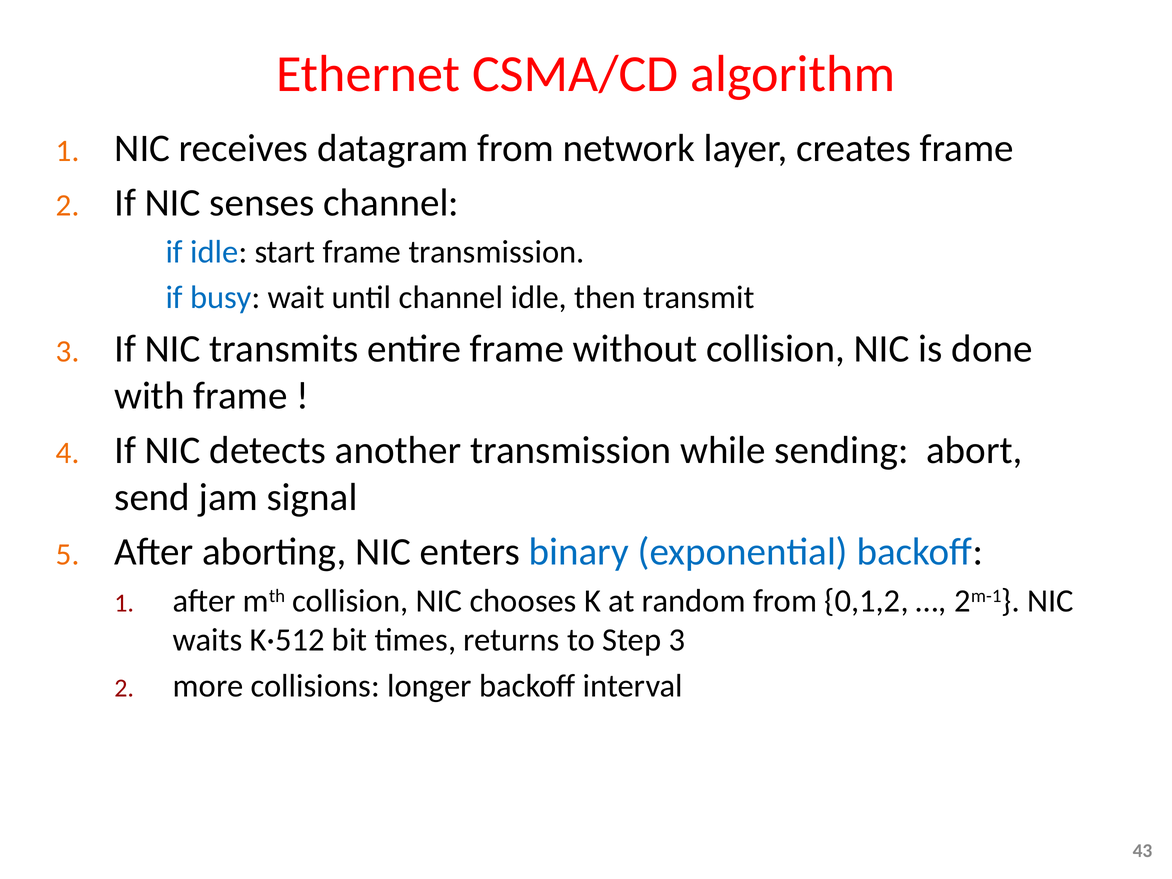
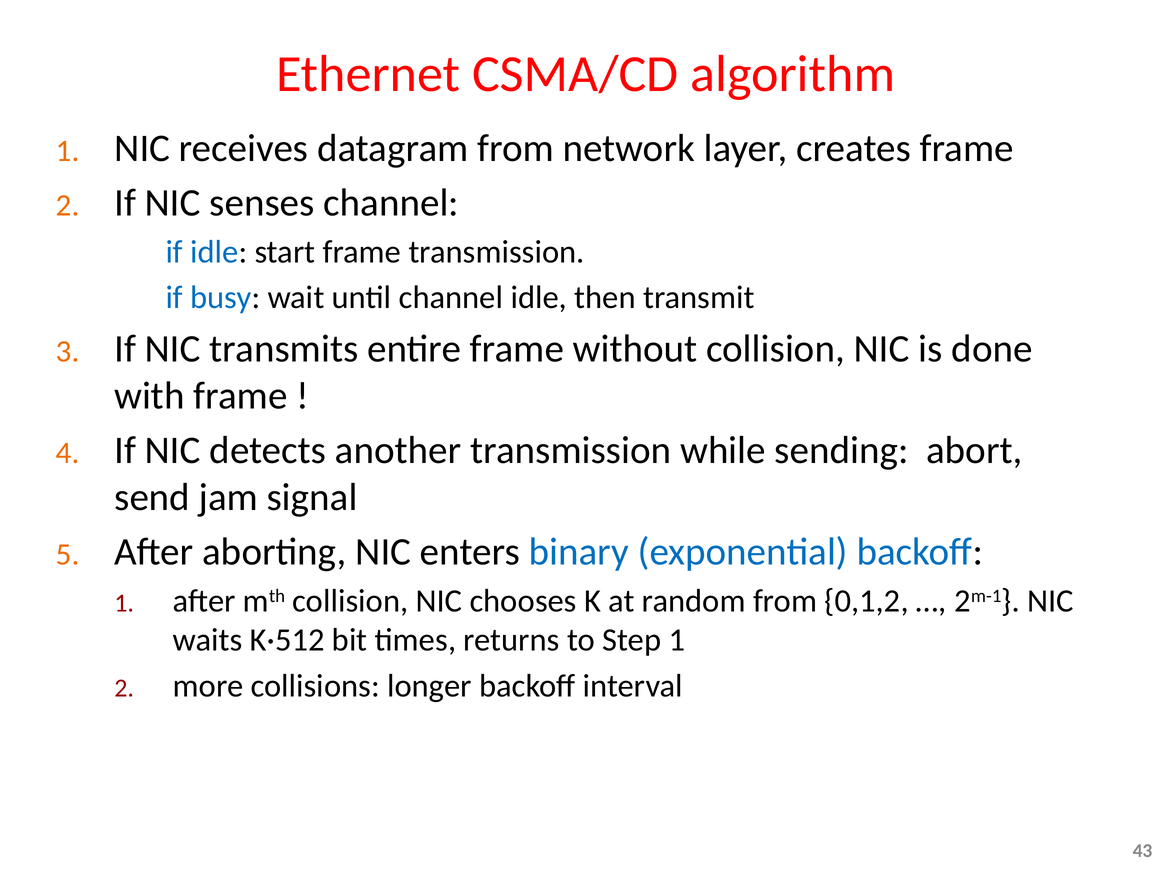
Step 3: 3 -> 1 (677, 640)
